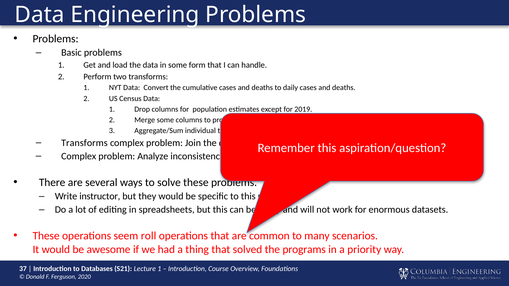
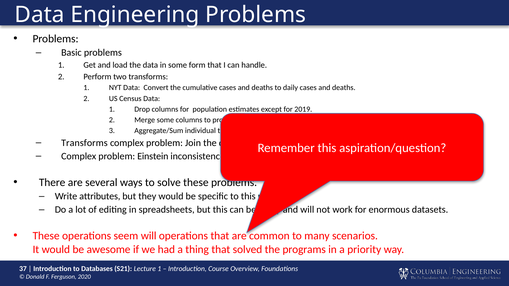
Analyze: Analyze -> Einstein (153, 156)
instructor: instructor -> attributes (100, 197)
seem roll: roll -> will (149, 236)
